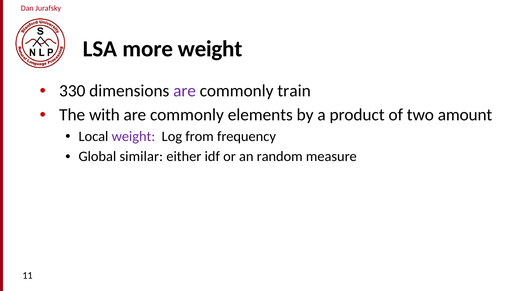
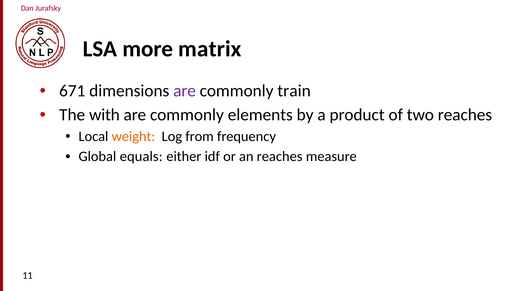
more weight: weight -> matrix (210, 49)
330: 330 -> 671 (72, 91)
two amount: amount -> reaches (465, 115)
weight colour: purple -> orange (133, 137)
similar: similar -> equals (141, 157)
an random: random -> reaches (280, 157)
